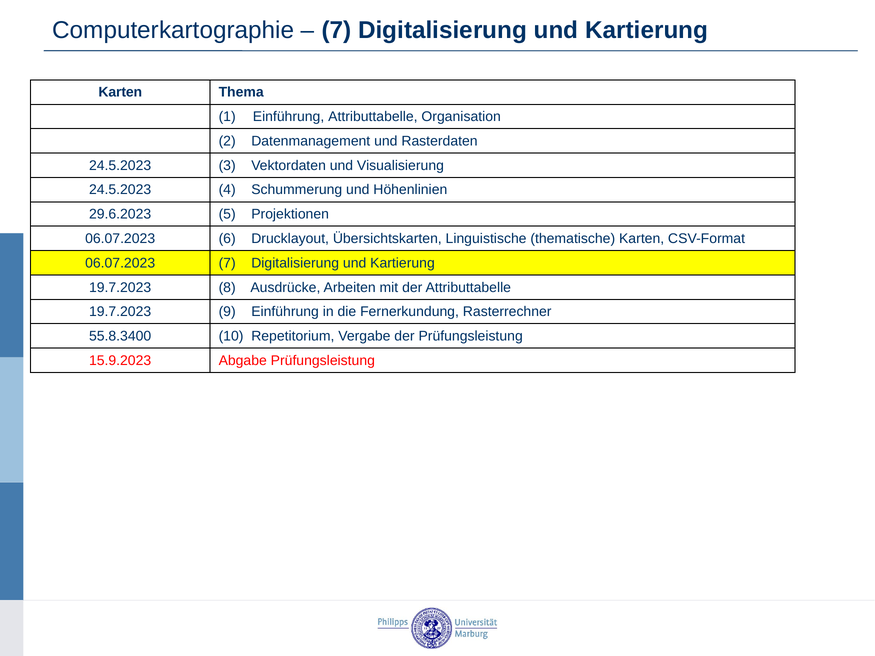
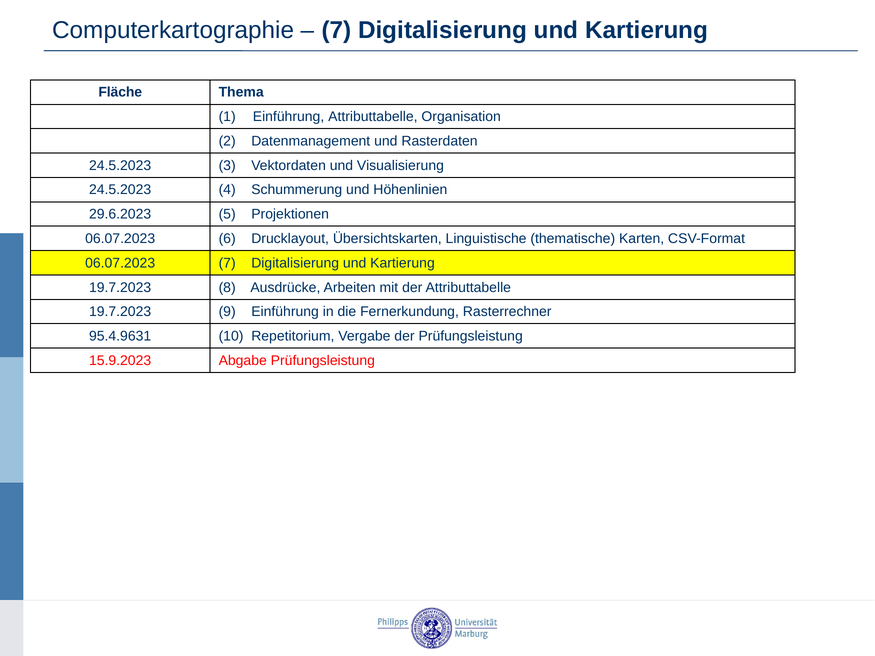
Karten: Karten -> Fläche (120, 92)
55.8.3400: 55.8.3400 -> 95.4.9631 (120, 336)
